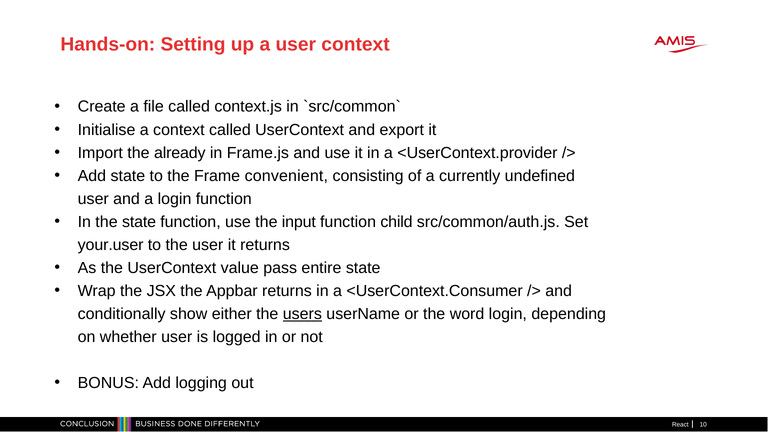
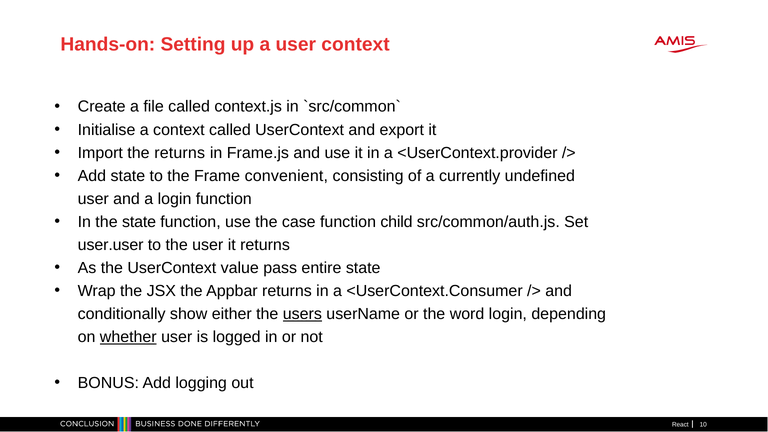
the already: already -> returns (180, 153)
input: input -> case (299, 222)
your.user: your.user -> user.user (111, 245)
whether underline: none -> present (128, 337)
